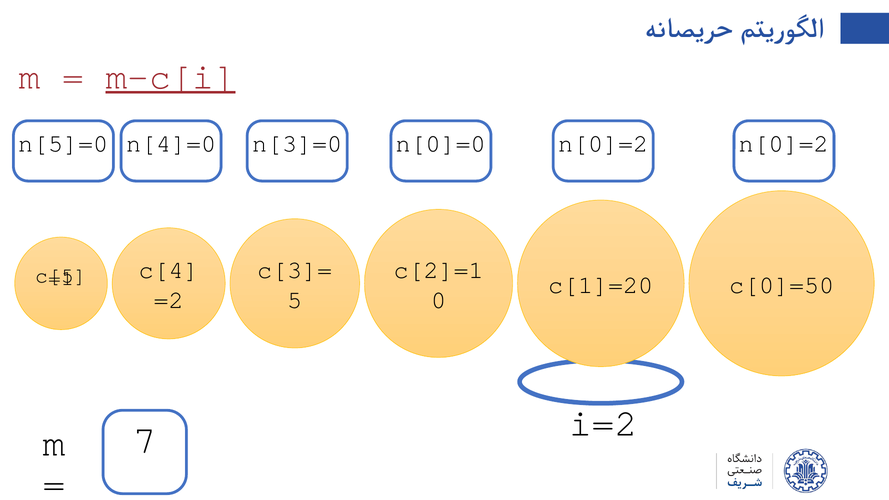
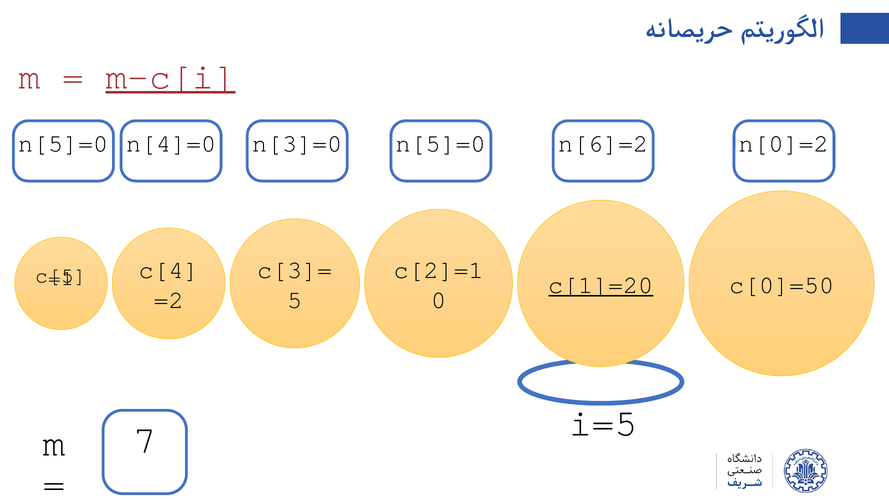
n[5]=0 n[0]=0: n[0]=0 -> n[5]=0 (441, 144)
n[0]=2: n[0]=2 -> n[6]=2 (603, 144)
c[1]=20 underline: none -> present (601, 285)
i=2: i=2 -> i=5 (603, 423)
